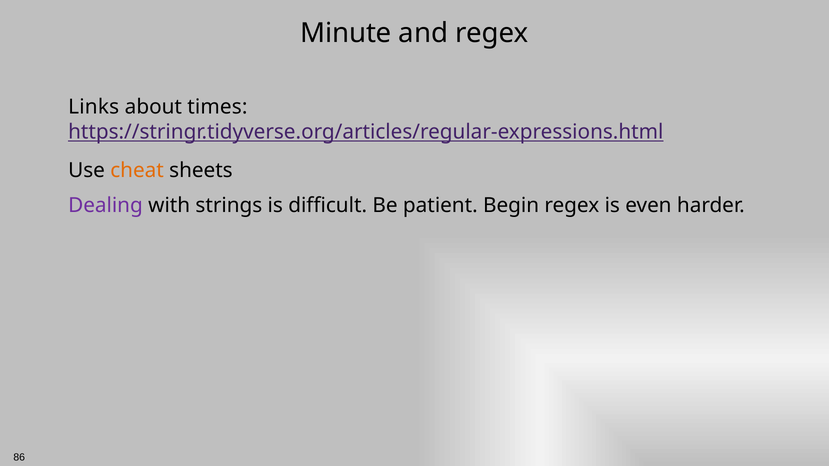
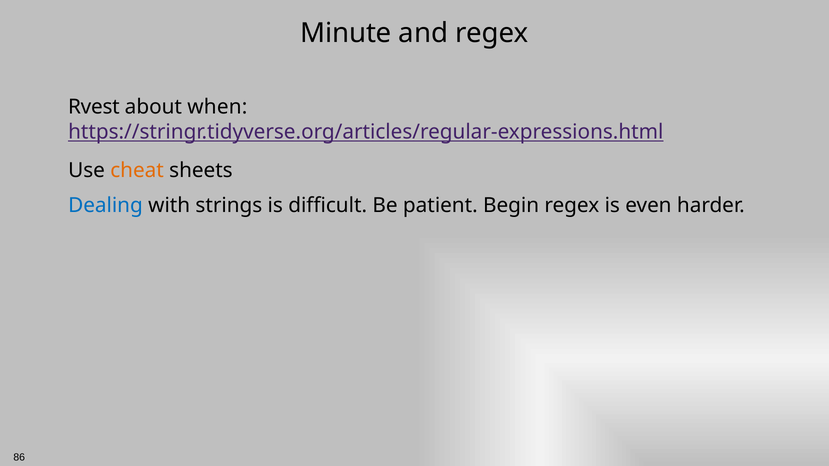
Links: Links -> Rvest (94, 107)
times: times -> when (217, 107)
Dealing colour: purple -> blue (105, 206)
